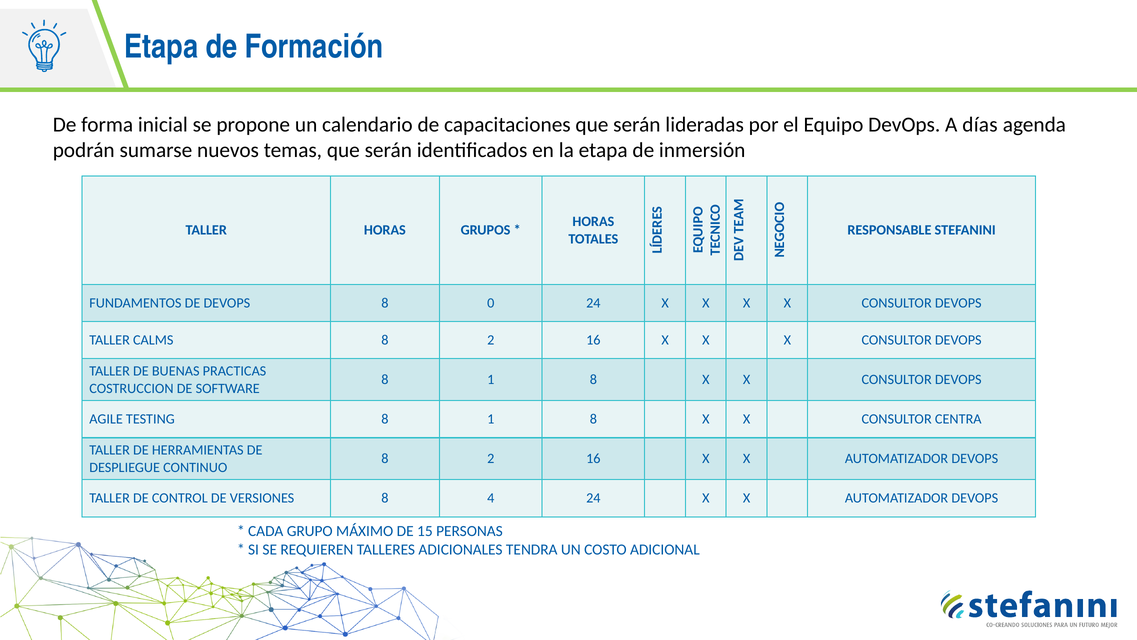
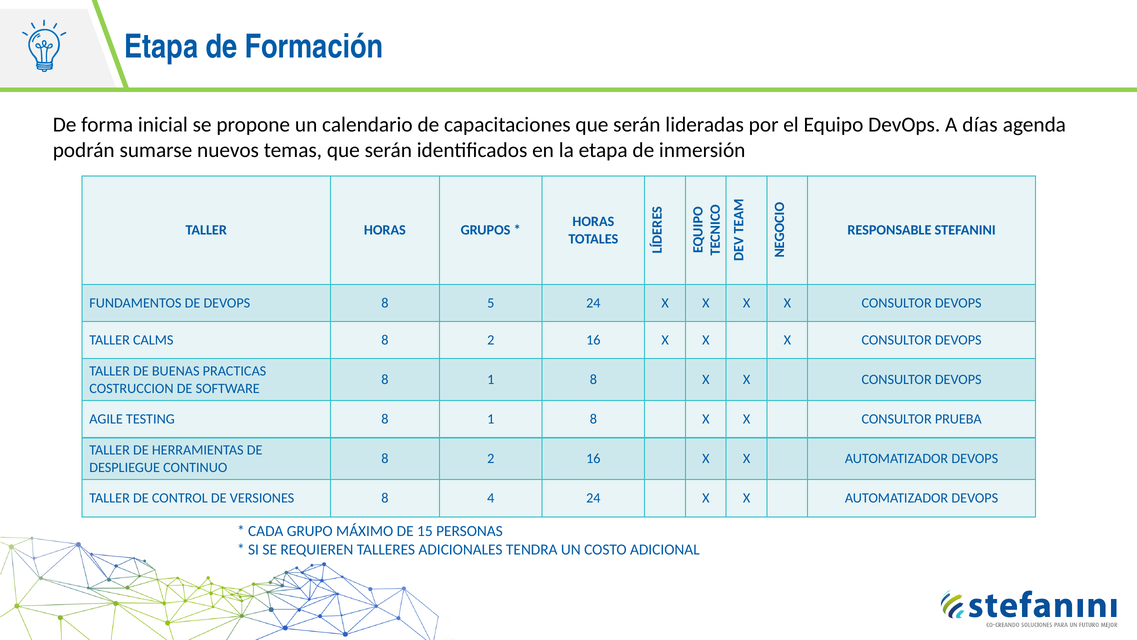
0: 0 -> 5 (491, 303)
CENTRA: CENTRA -> PRUEBA (958, 419)
